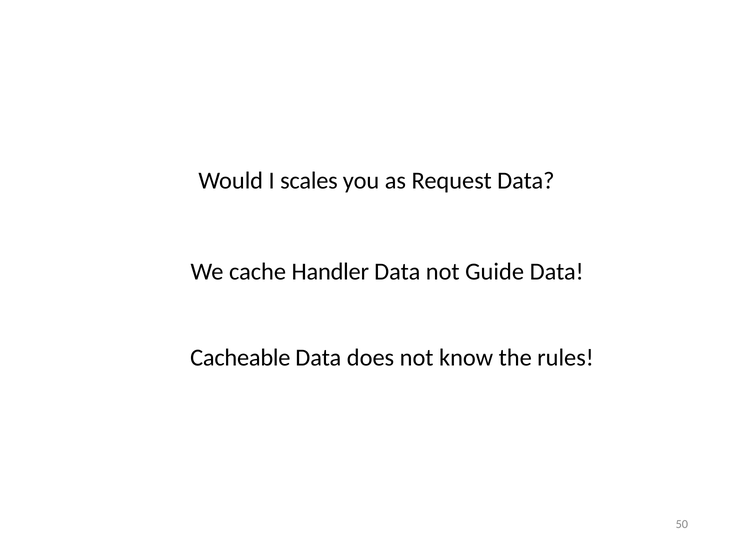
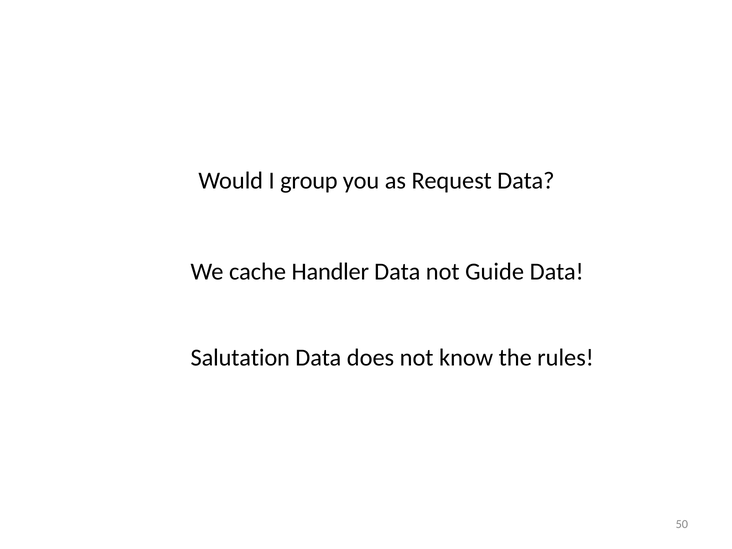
scales: scales -> group (309, 181)
Cacheable: Cacheable -> Salutation (240, 357)
